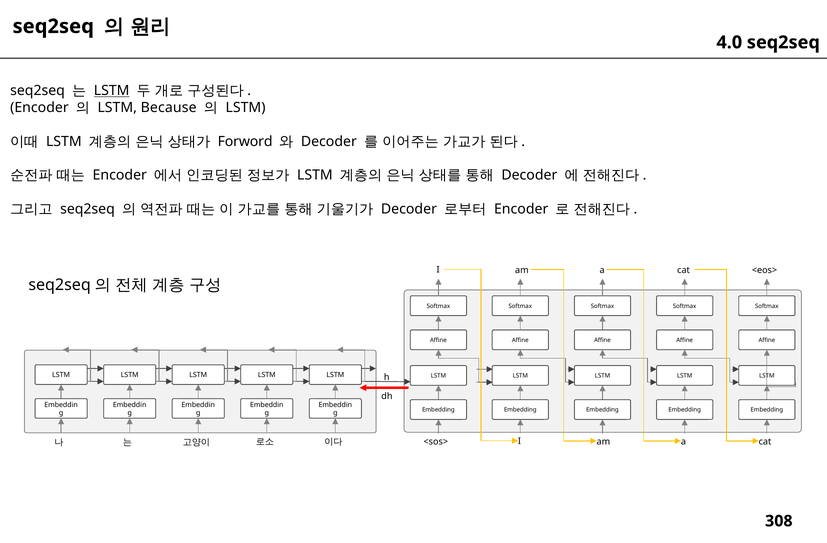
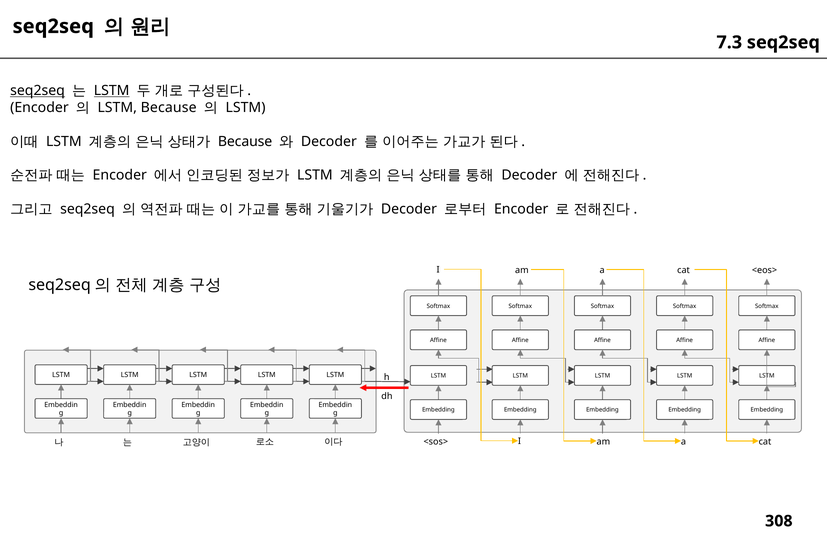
4.0: 4.0 -> 7.3 (729, 42)
seq2seq underline: none -> present (38, 91)
Forword: Forword -> Because (245, 142)
